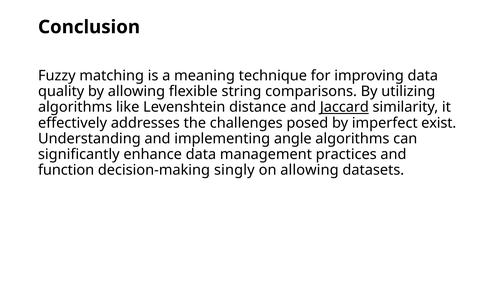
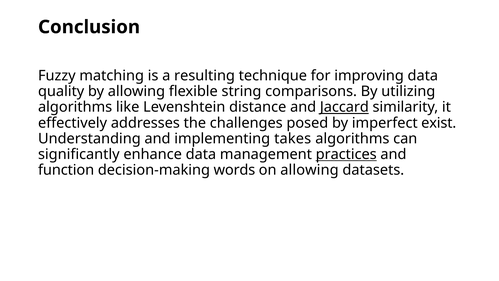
meaning: meaning -> resulting (205, 76)
angle: angle -> takes (293, 139)
practices underline: none -> present (346, 154)
singly: singly -> words (234, 170)
